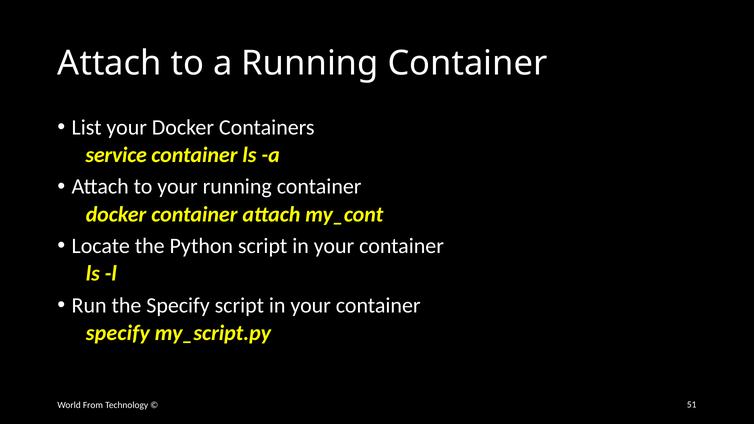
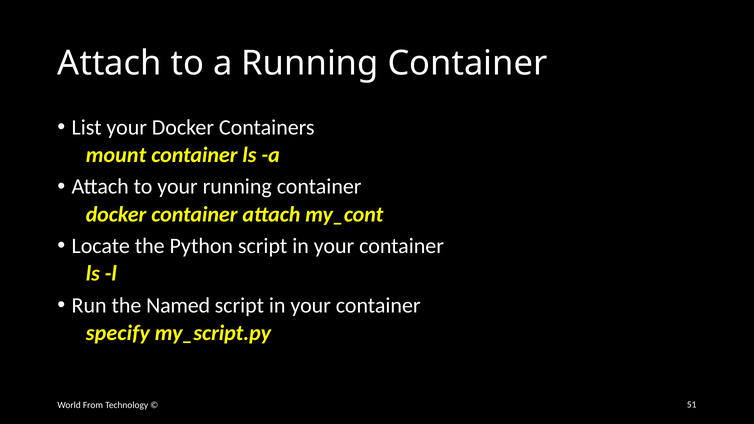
service: service -> mount (116, 155)
the Specify: Specify -> Named (178, 305)
